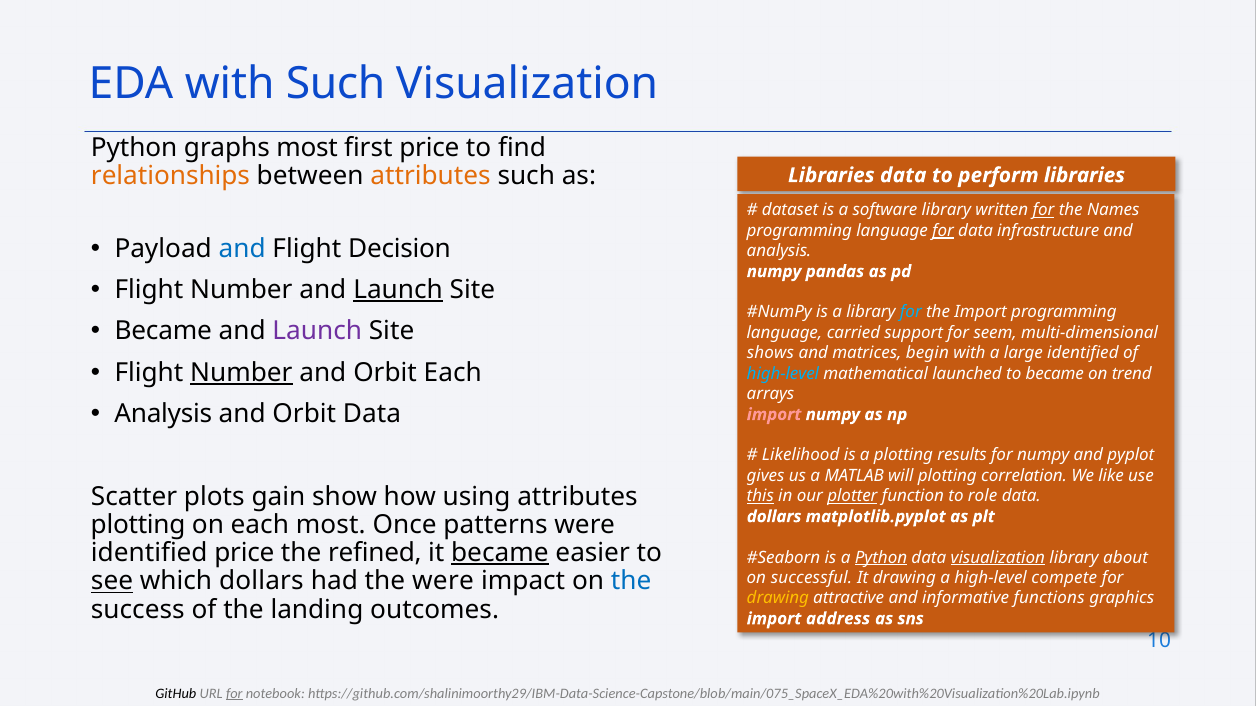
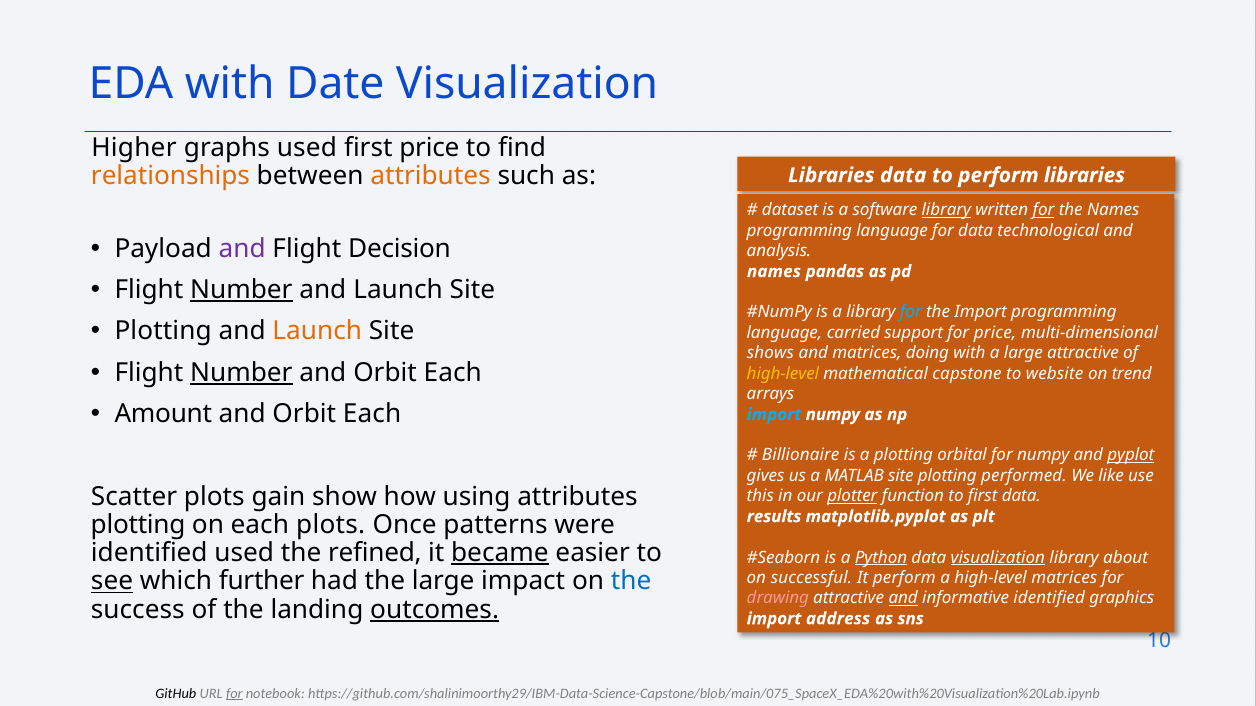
with Such: Such -> Date (335, 84)
Python: Python -> Higher (134, 148)
graphs most: most -> used (307, 148)
library underline: none -> present (946, 210)
for underline: present -> none (943, 231)
infrastructure: infrastructure -> technological (1048, 231)
and colour: blue -> purple (242, 249)
numpy: numpy -> names (774, 272)
Number underline: none -> present (241, 290)
Launch underline: present -> none (398, 290)
Became: Became -> Plotting (163, 331)
Launch colour: purple -> orange (317, 331)
for seem: seem -> price (995, 333)
begin: begin -> doing (927, 353)
large identified: identified -> attractive (1083, 353)
high-level colour: light blue -> yellow (783, 374)
launched: launched -> capstone (967, 374)
to became: became -> website (1055, 374)
Analysis: Analysis -> Amount (163, 414)
Data: Data -> Each (372, 414)
import colour: pink -> light blue (774, 415)
Likelihood: Likelihood -> Billionaire (801, 456)
results: results -> orbital (962, 456)
pyplot underline: none -> present (1131, 456)
MATLAB will: will -> site (901, 476)
correlation: correlation -> performed (1024, 476)
this underline: present -> none (760, 496)
to role: role -> first (983, 496)
dollars: dollars -> results (774, 517)
each most: most -> plots (331, 525)
identified price: price -> used (244, 553)
It drawing: drawing -> perform (904, 578)
high-level compete: compete -> matrices (1064, 578)
which dollars: dollars -> further (262, 582)
the were: were -> large (443, 582)
drawing colour: yellow -> pink (778, 599)
and underline: none -> present (903, 599)
informative functions: functions -> identified (1049, 599)
outcomes underline: none -> present (435, 610)
